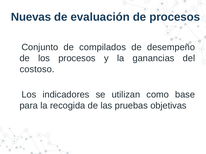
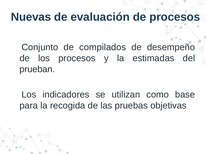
ganancias: ganancias -> estimadas (153, 58)
costoso: costoso -> prueban (37, 69)
